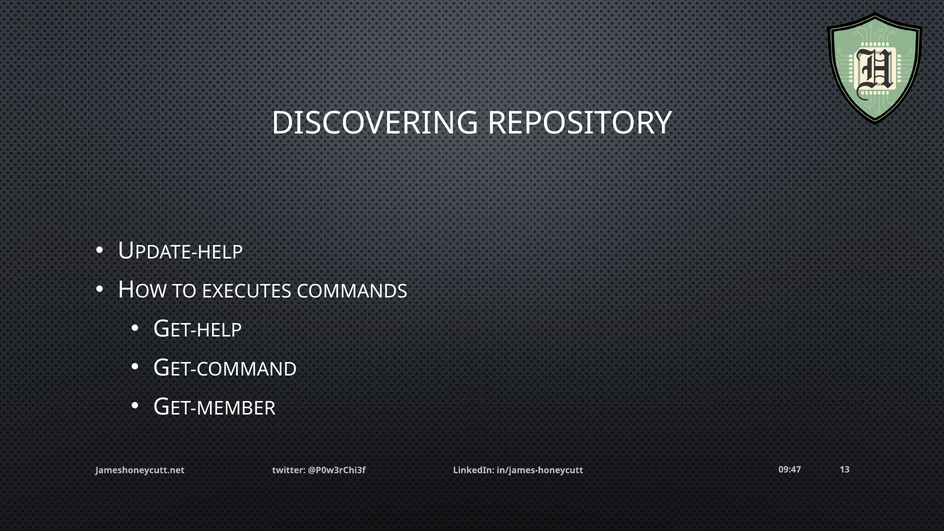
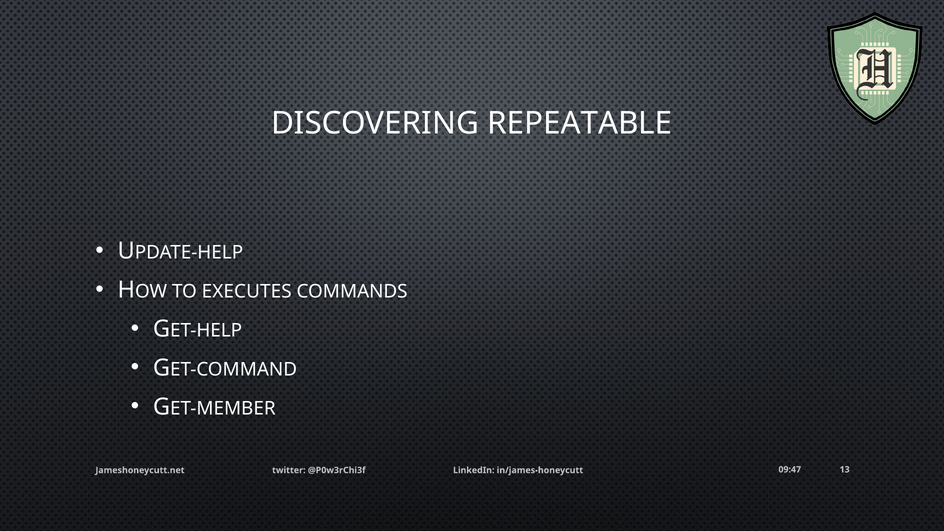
REPOSITORY: REPOSITORY -> REPEATABLE (580, 123)
